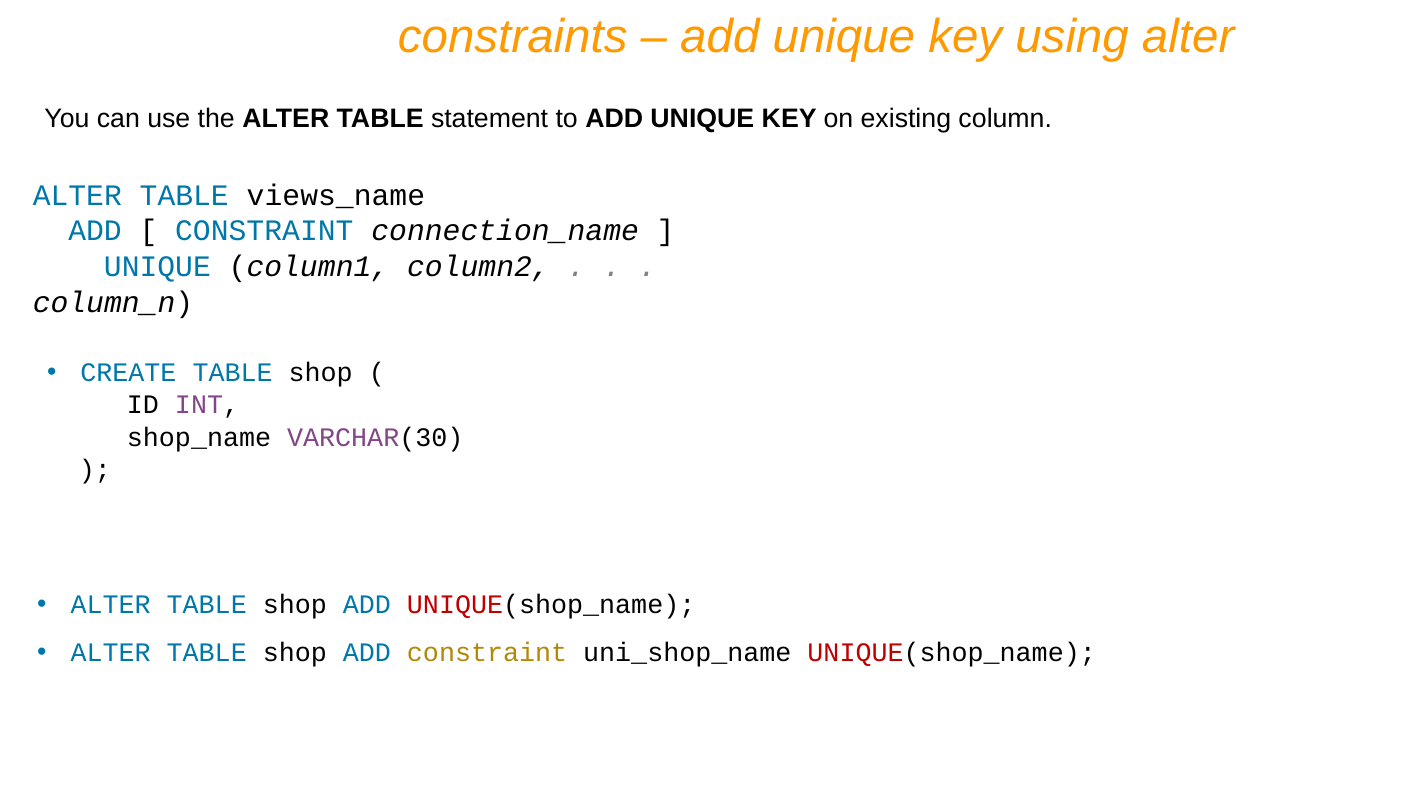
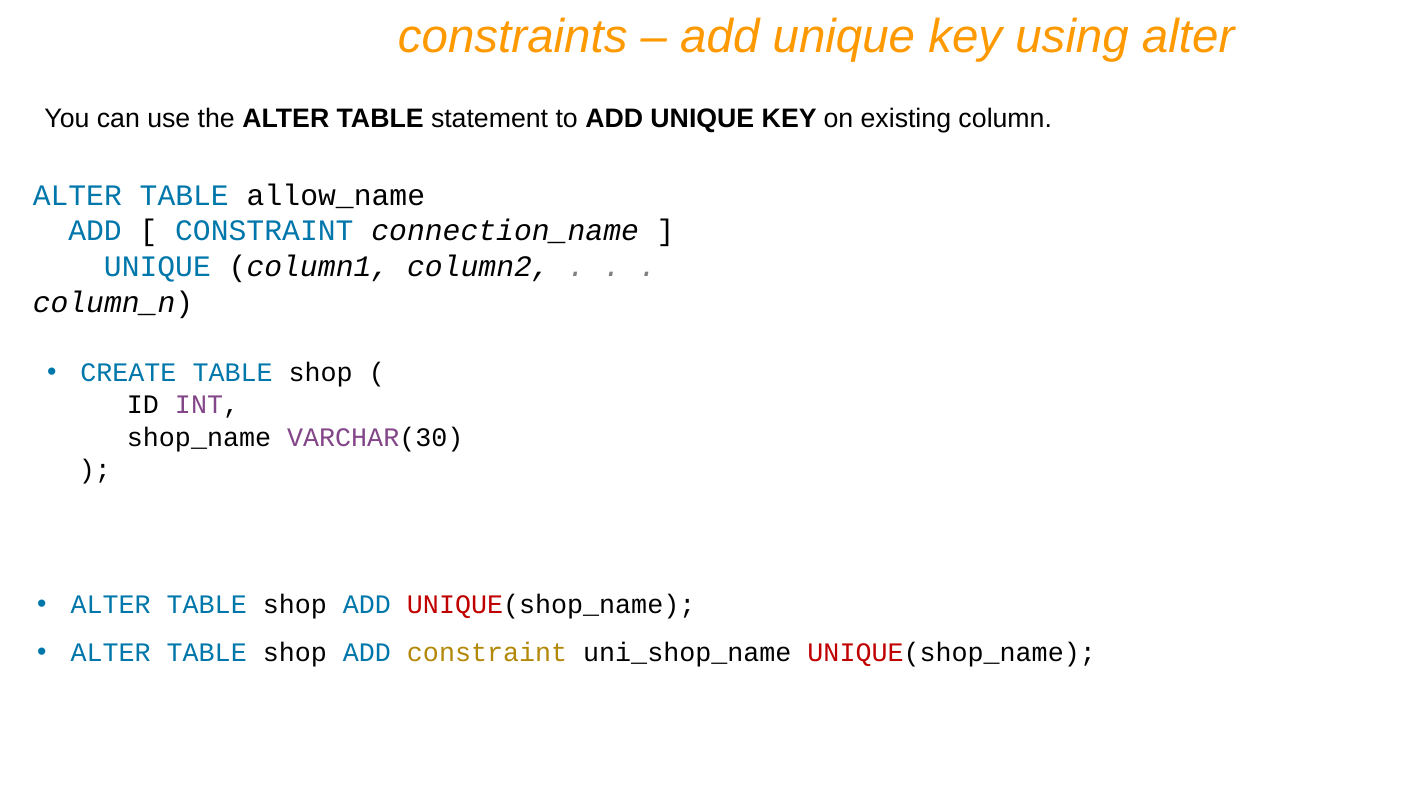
views_name: views_name -> allow_name (336, 195)
